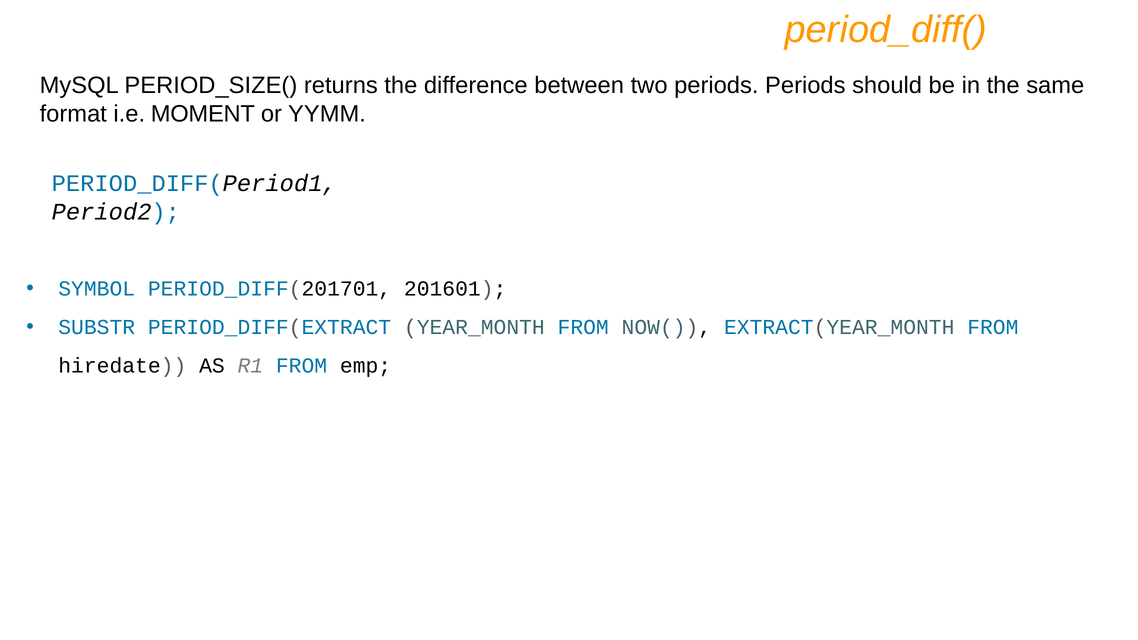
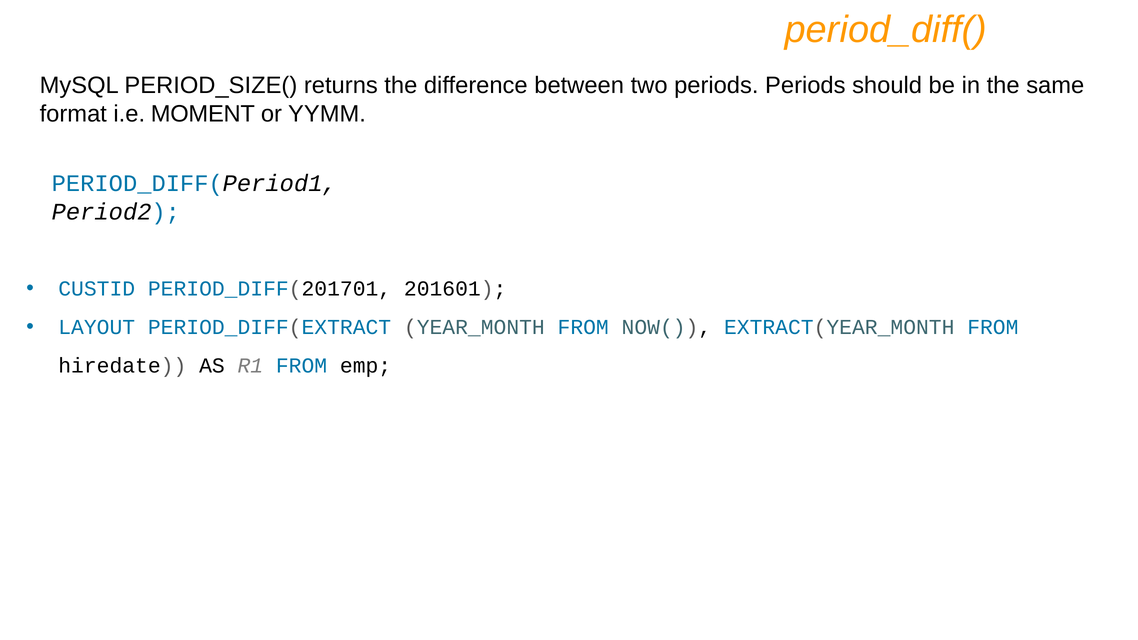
SYMBOL: SYMBOL -> CUSTID (97, 289)
SUBSTR: SUBSTR -> LAYOUT (97, 327)
